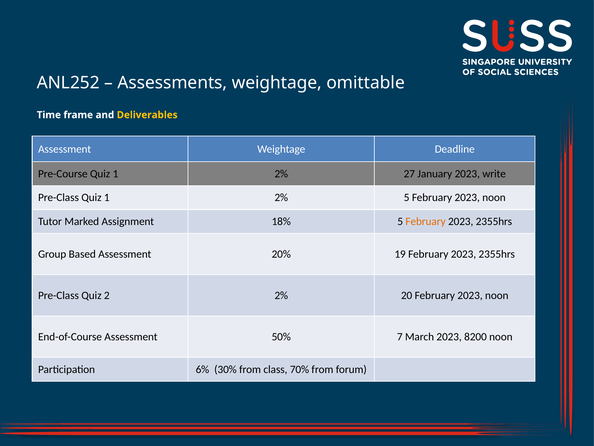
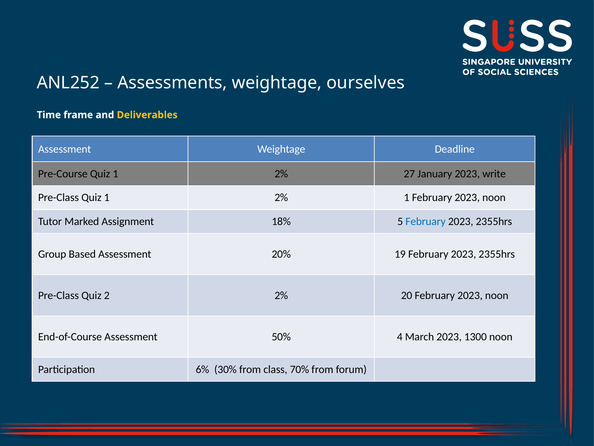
omittable: omittable -> ourselves (366, 83)
2% 5: 5 -> 1 (407, 197)
February colour: orange -> blue (426, 221)
7: 7 -> 4 (400, 337)
8200: 8200 -> 1300 (475, 337)
